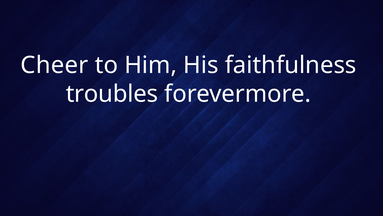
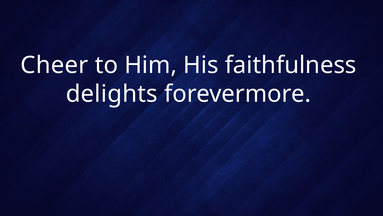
troubles: troubles -> delights (112, 94)
